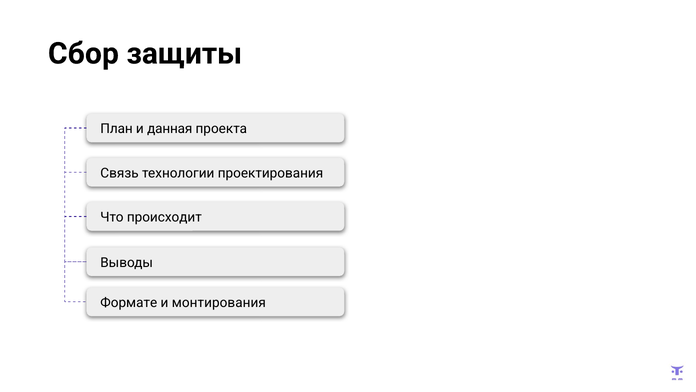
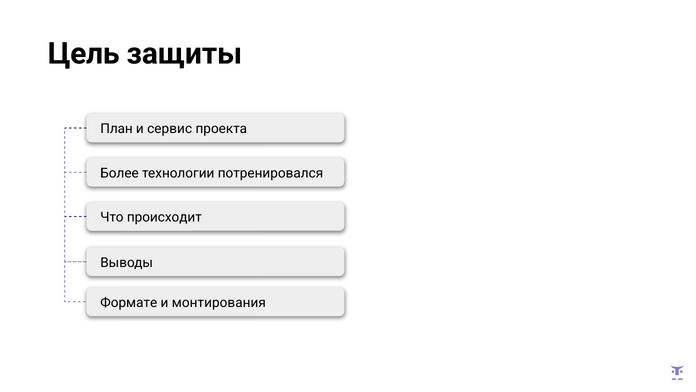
Сбор: Сбор -> Цель (84, 54)
данная: данная -> сервис (170, 129)
Связь: Связь -> Более (120, 173)
проектирования: проектирования -> потренировался (270, 173)
